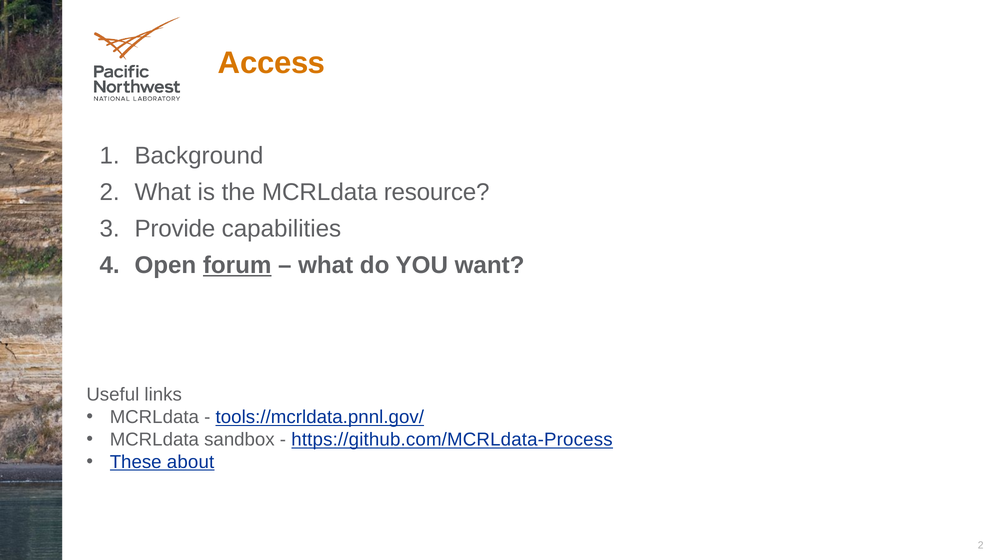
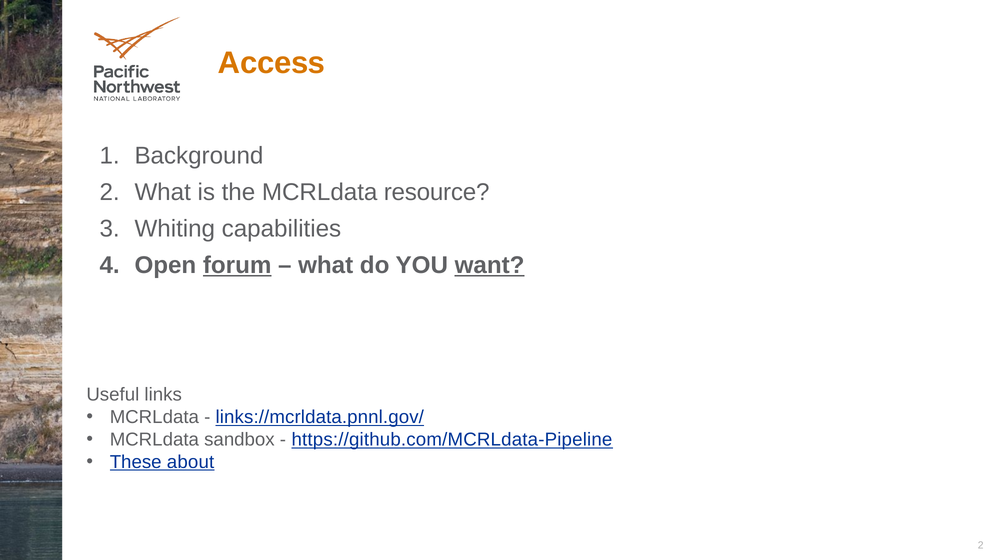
Provide: Provide -> Whiting (175, 229)
want underline: none -> present (490, 266)
tools://mcrldata.pnnl.gov/: tools://mcrldata.pnnl.gov/ -> links://mcrldata.pnnl.gov/ (320, 417)
https://github.com/MCRLdata-Process: https://github.com/MCRLdata-Process -> https://github.com/MCRLdata-Pipeline (452, 440)
